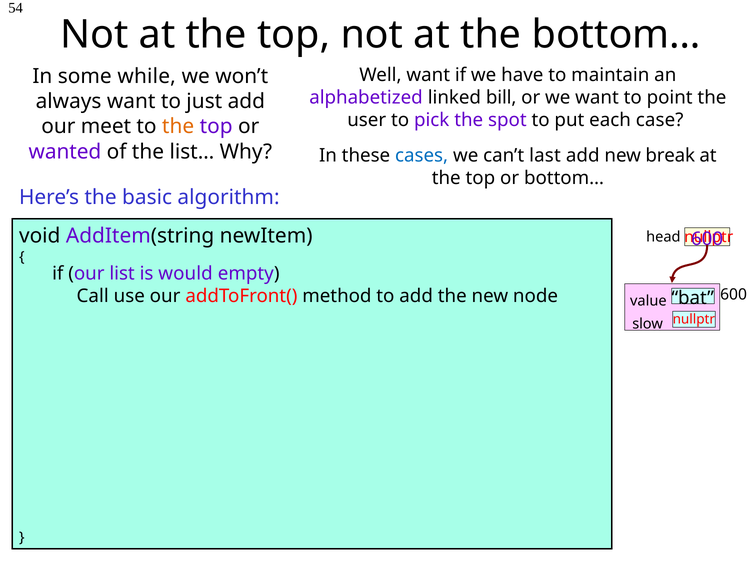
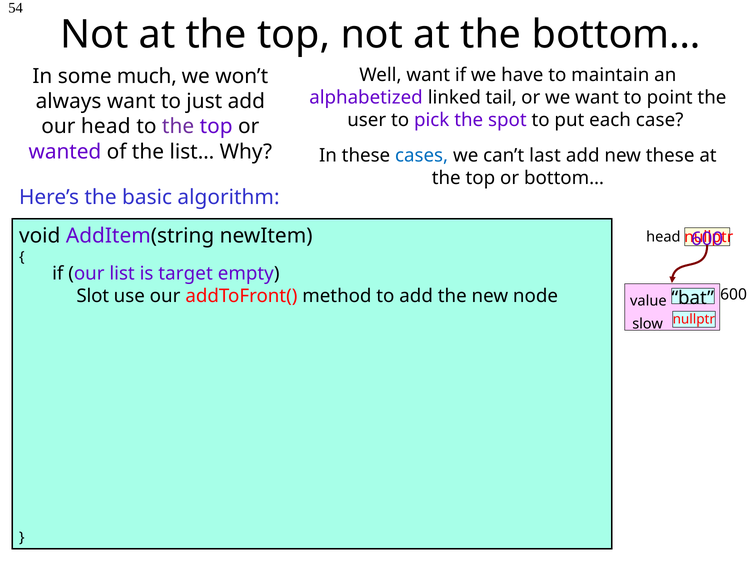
while: while -> much (147, 76)
bill: bill -> tail (501, 97)
our meet: meet -> head (106, 126)
the colour: orange -> purple (178, 126)
new break: break -> these (670, 155)
would: would -> target (186, 273)
Call: Call -> Slot (93, 296)
